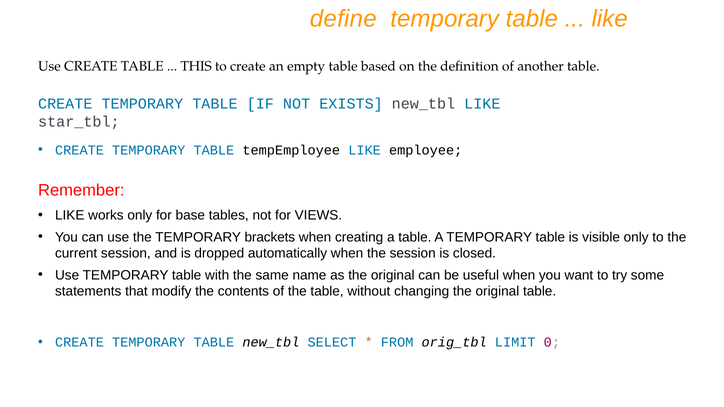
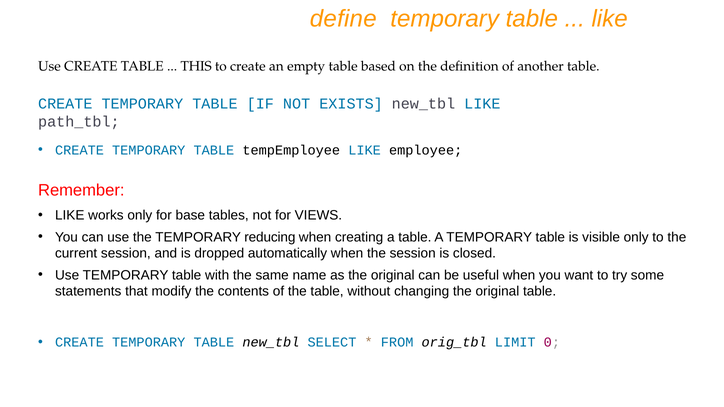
star_tbl: star_tbl -> path_tbl (79, 122)
brackets: brackets -> reducing (270, 237)
